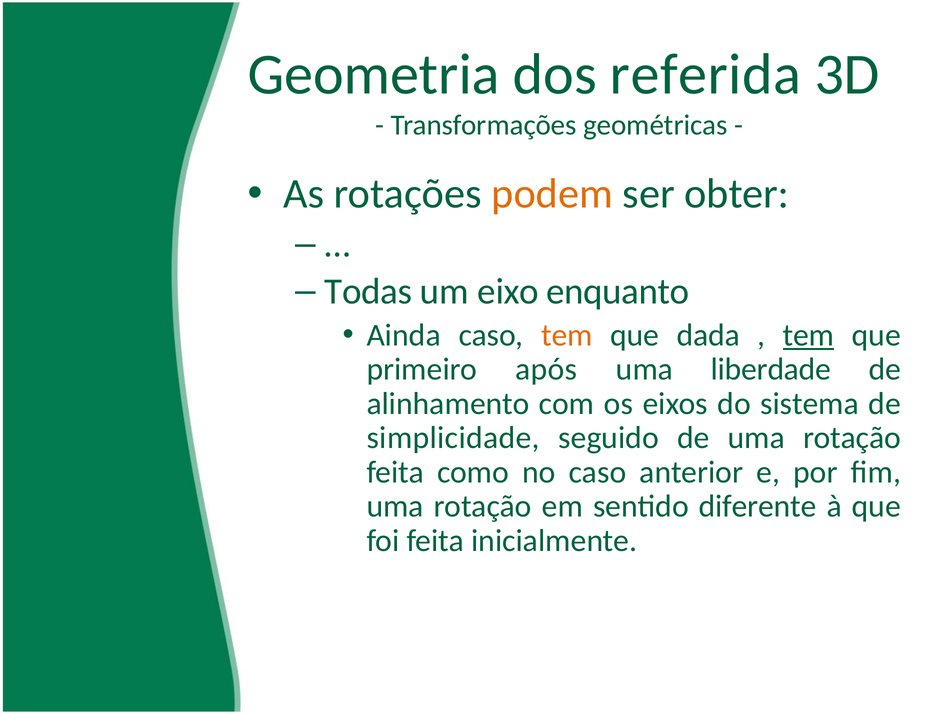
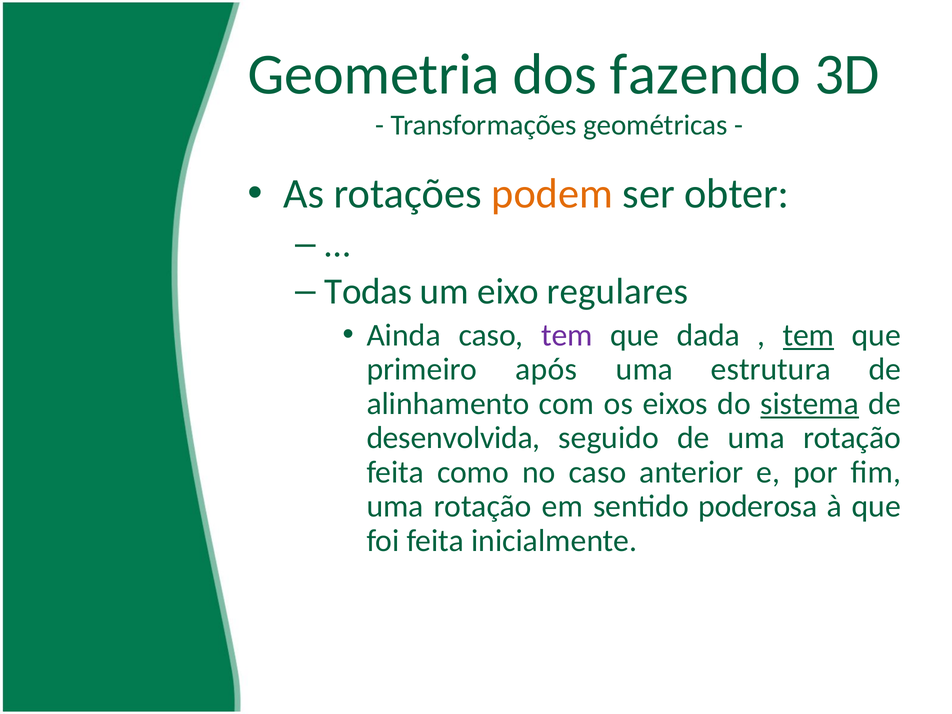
referida: referida -> fazendo (706, 75)
enquanto: enquanto -> regulares (617, 292)
tem colour: orange -> purple (567, 335)
liberdade: liberdade -> estrutura (771, 369)
sistema underline: none -> present (810, 404)
simplicidade: simplicidade -> desenvolvida (453, 438)
diferente: diferente -> poderosa (758, 506)
